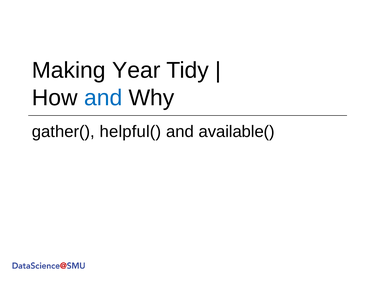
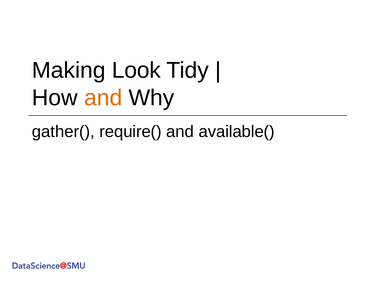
Year: Year -> Look (136, 70)
and colour: blue -> orange (103, 98)
helpful(: helpful( -> require( (131, 132)
